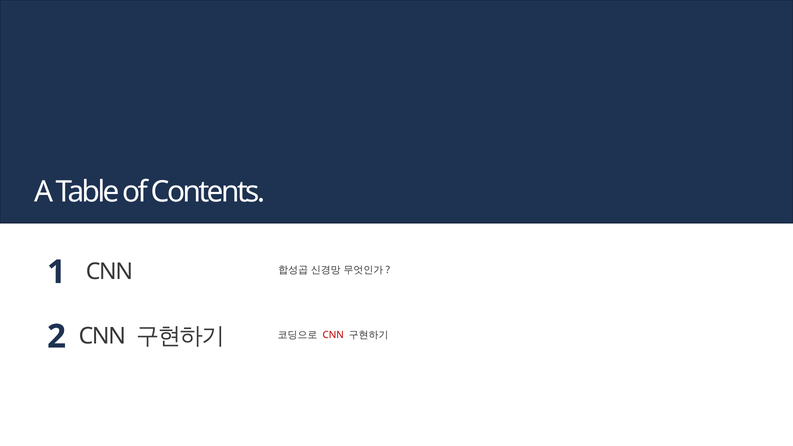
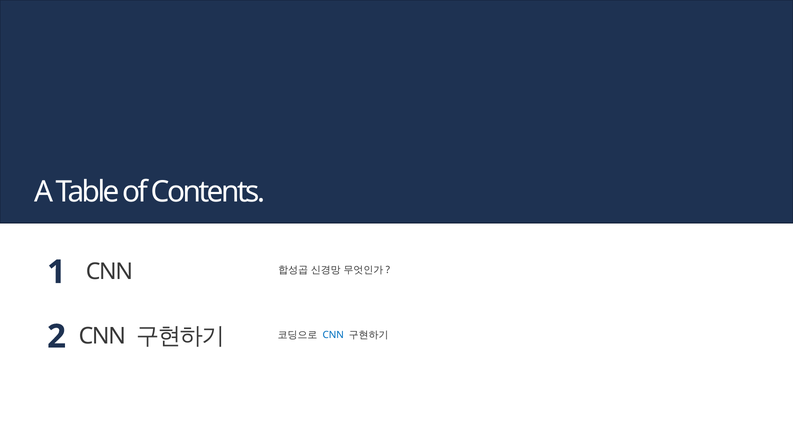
CNN colour: red -> blue (333, 335)
